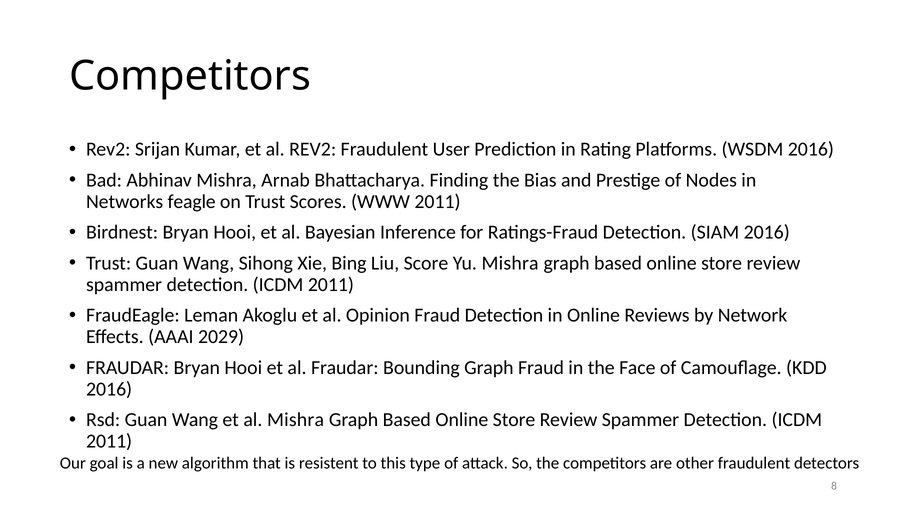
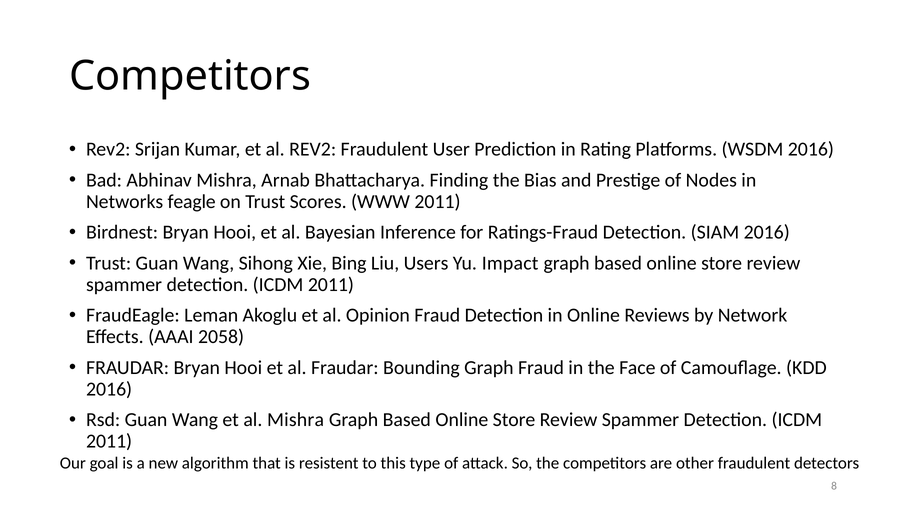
Score: Score -> Users (426, 264)
Yu Mishra: Mishra -> Impact (510, 264)
2029: 2029 -> 2058 (221, 337)
